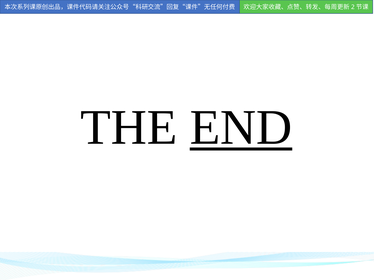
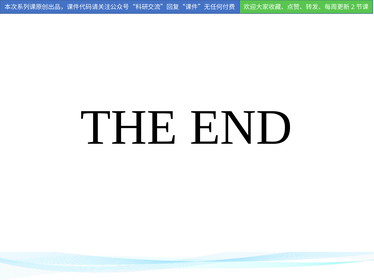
END underline: present -> none (241, 128)
